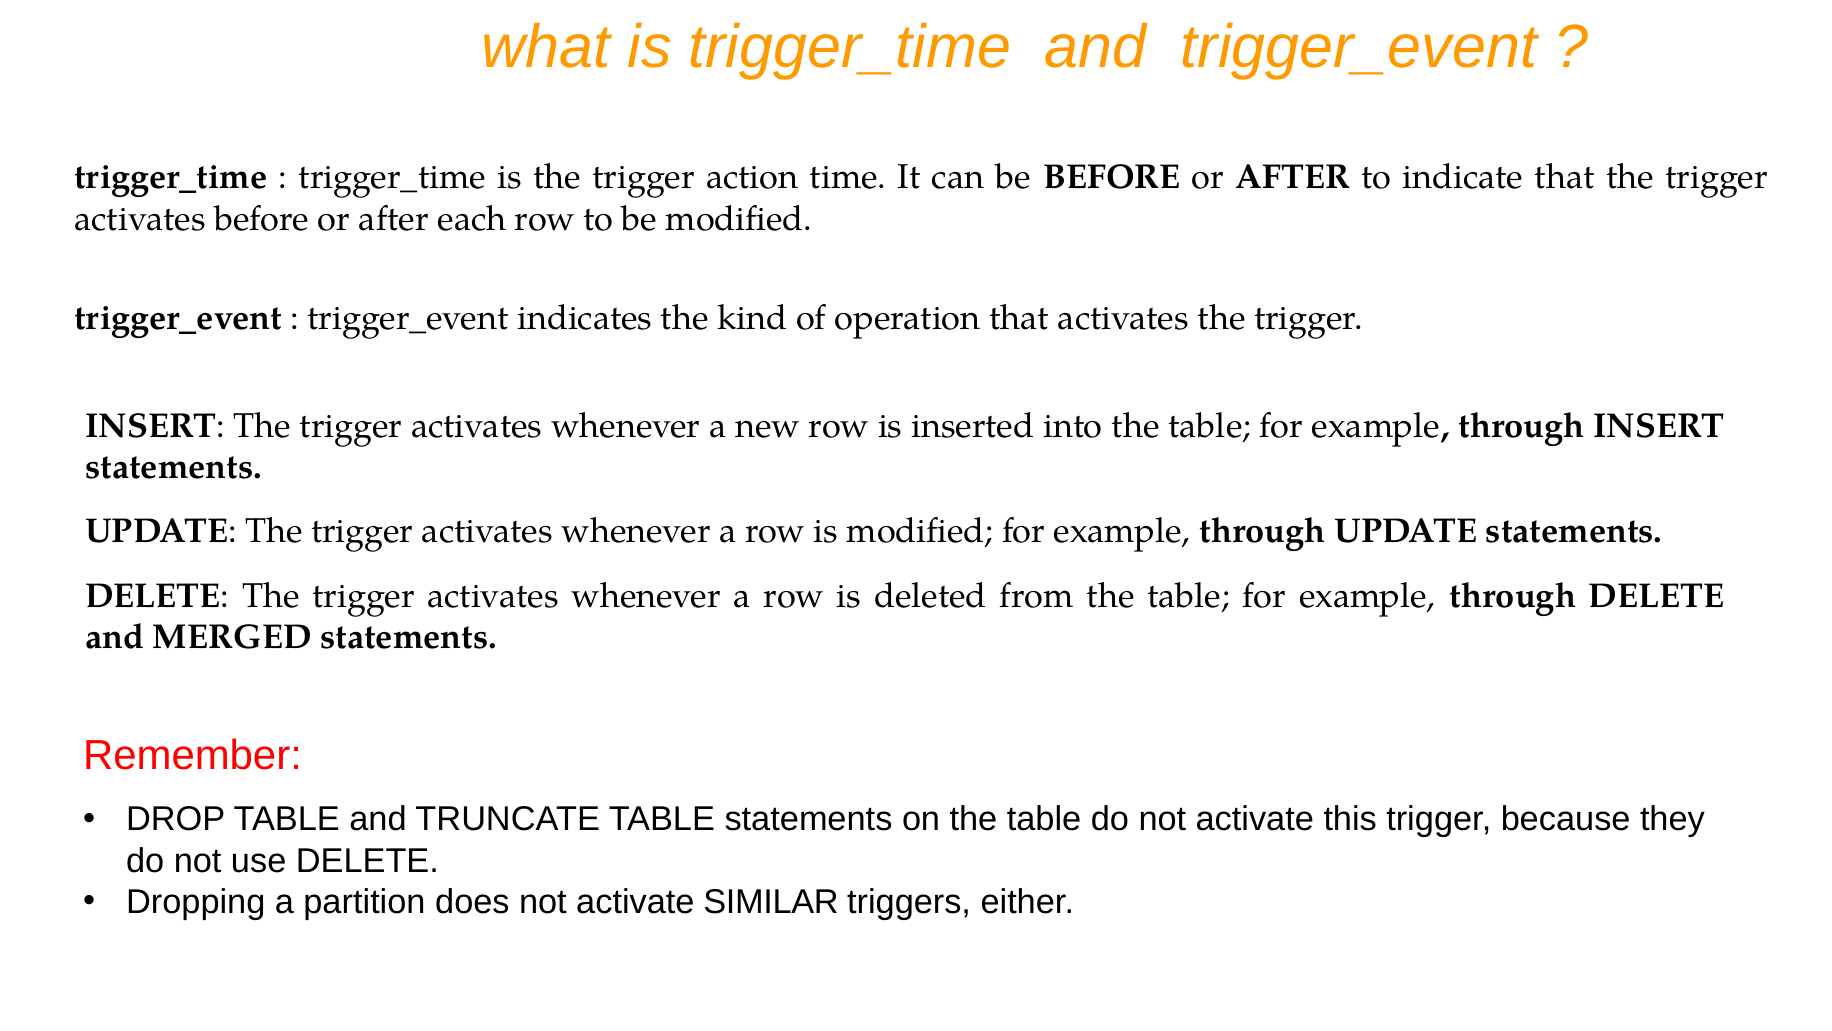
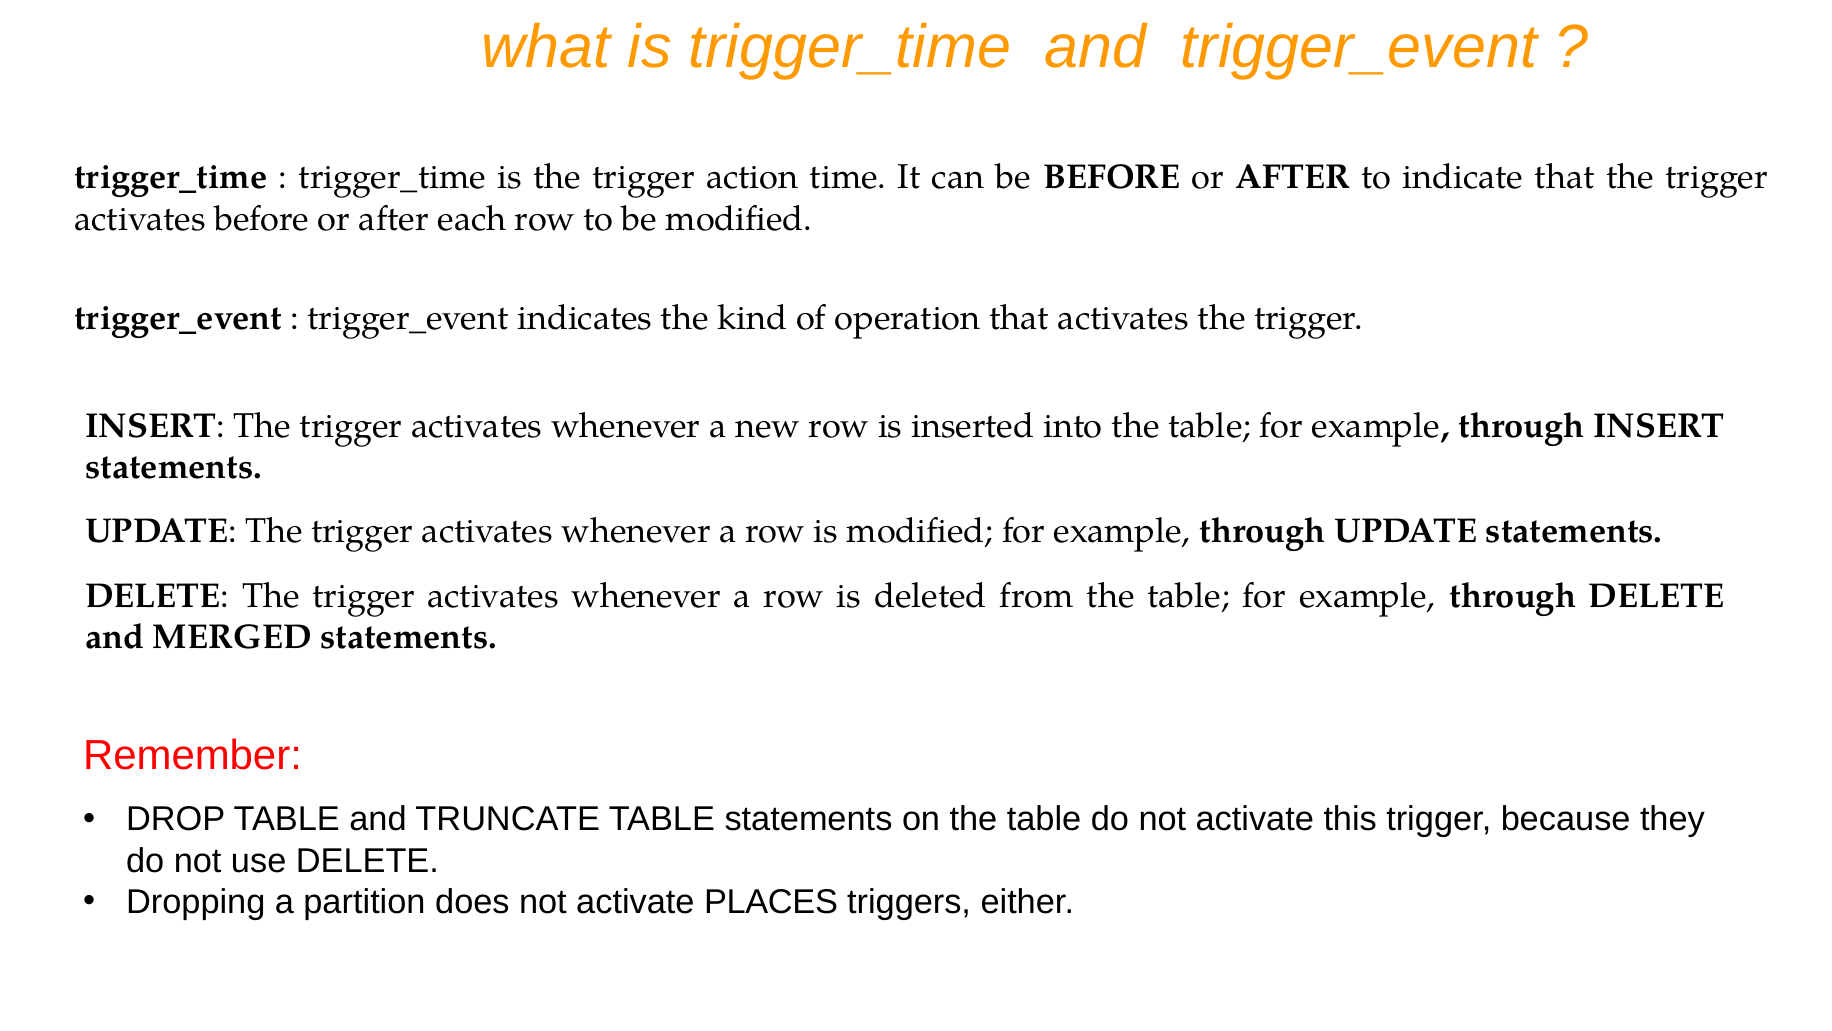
SIMILAR: SIMILAR -> PLACES (771, 902)
